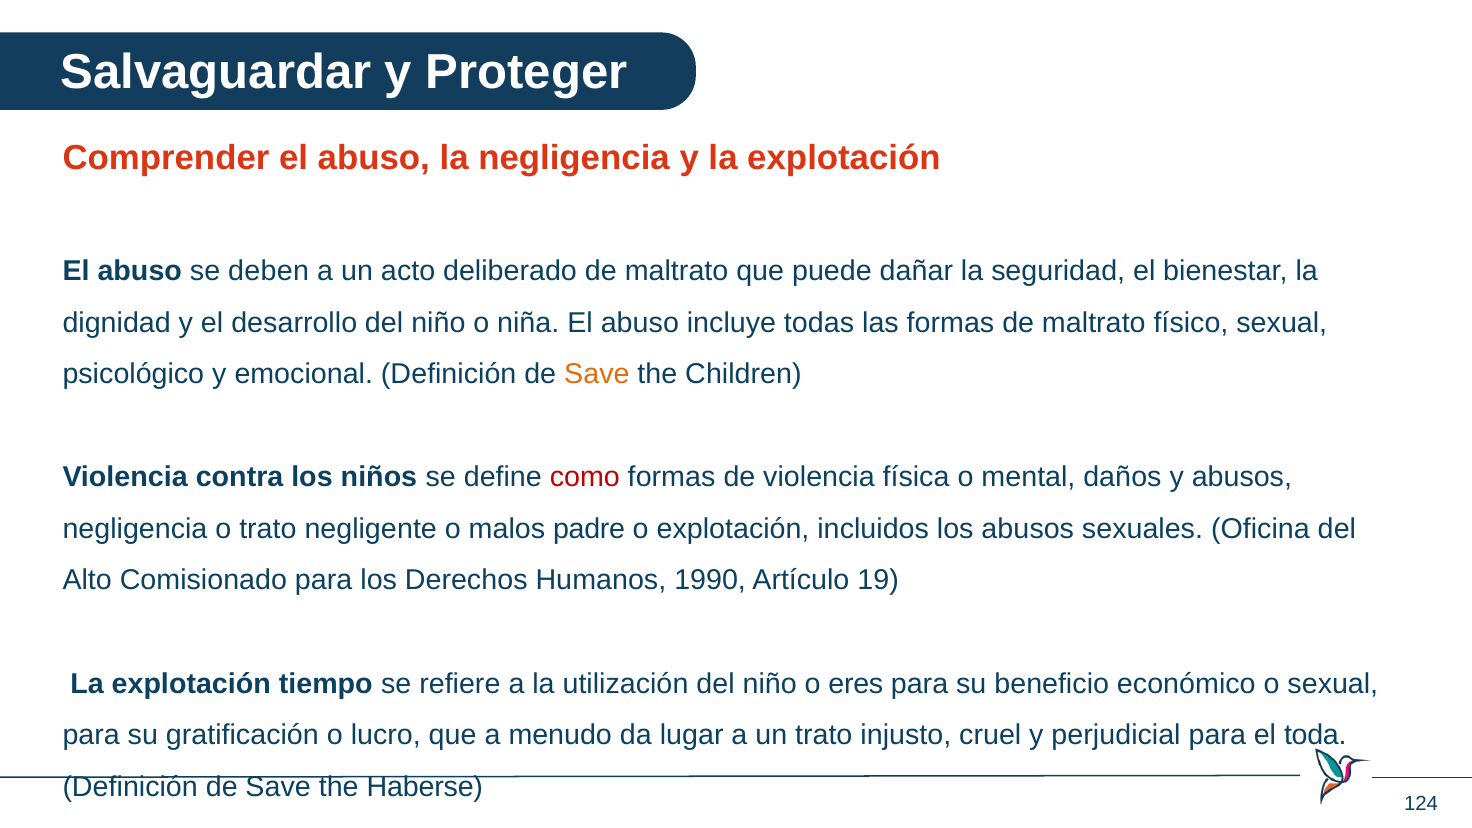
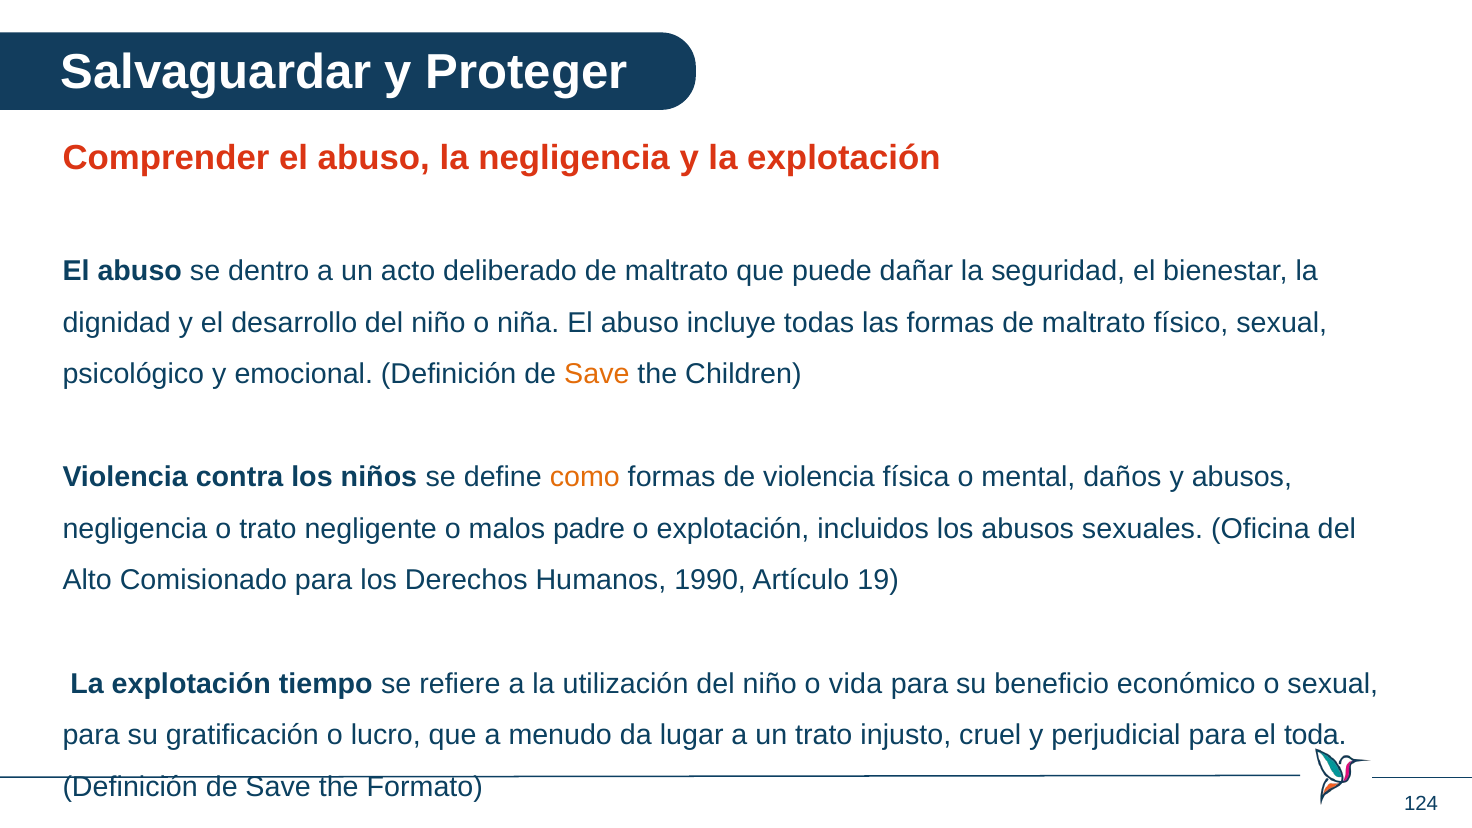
deben: deben -> dentro (269, 271)
como colour: red -> orange (585, 478)
eres: eres -> vida (856, 684)
Haberse: Haberse -> Formato (425, 787)
